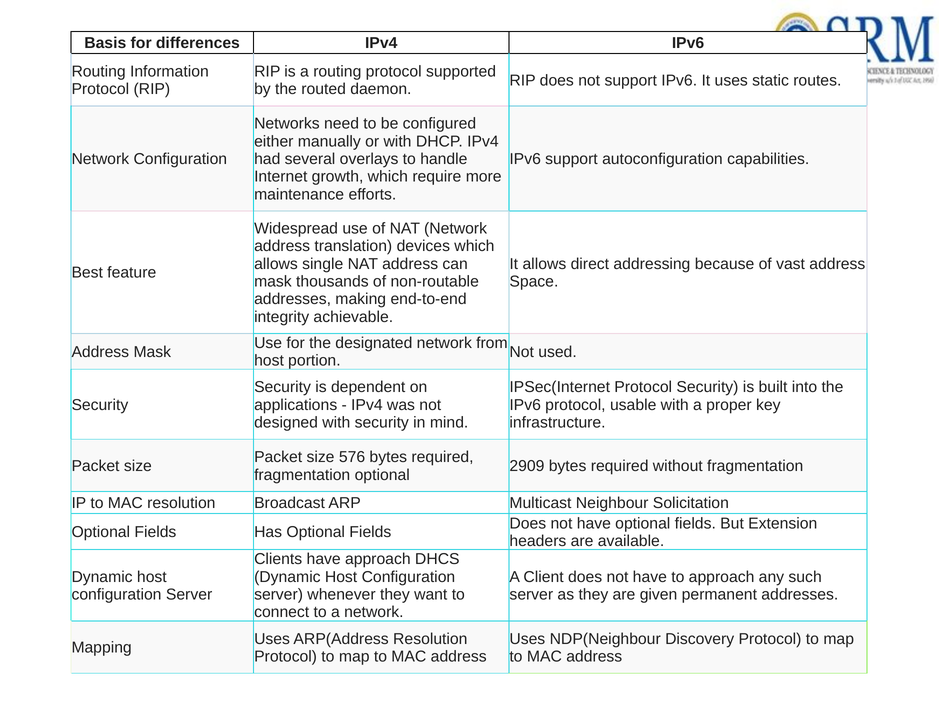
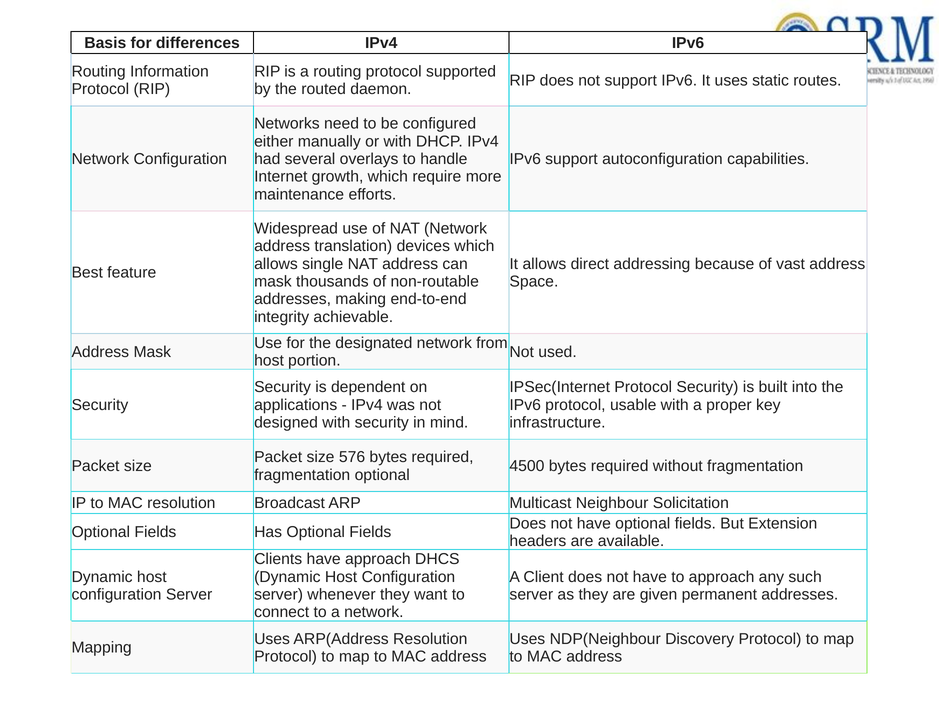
2909: 2909 -> 4500 (527, 466)
